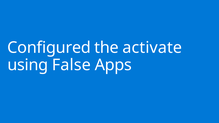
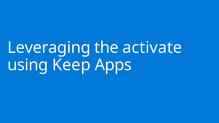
Configured: Configured -> Leveraging (49, 48)
False: False -> Keep (71, 65)
